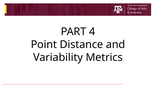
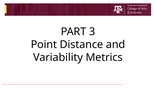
4: 4 -> 3 (92, 32)
